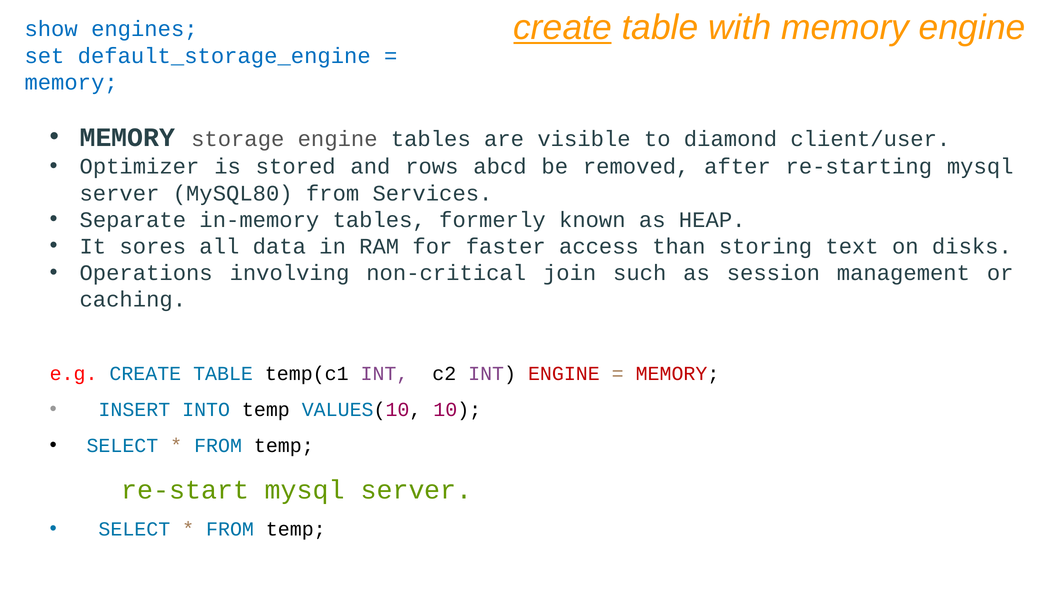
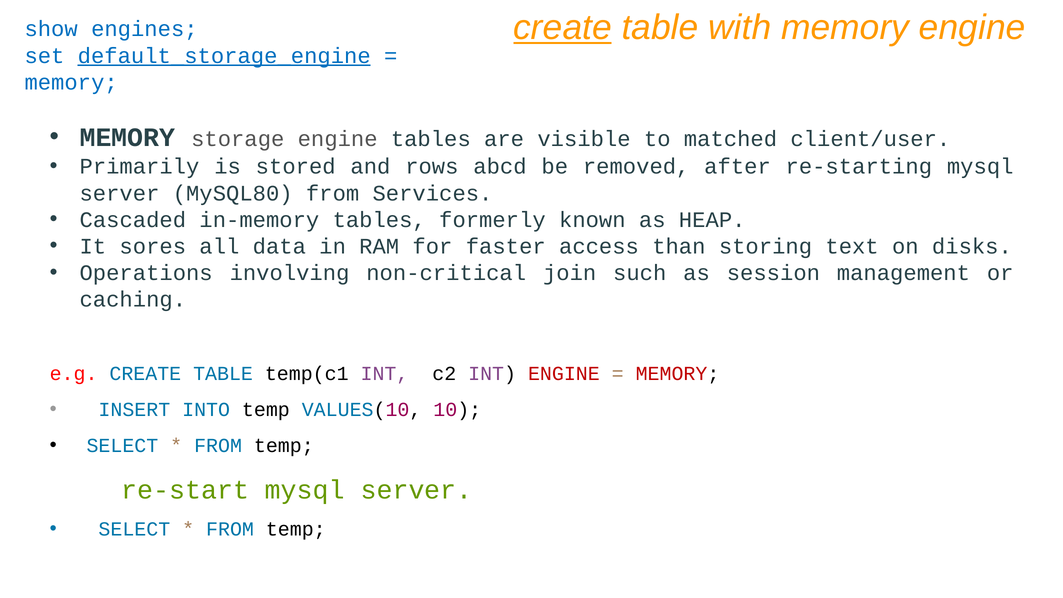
default_storage_engine underline: none -> present (224, 56)
diamond: diamond -> matched (730, 139)
Optimizer: Optimizer -> Primarily (139, 167)
Separate: Separate -> Cascaded (133, 220)
